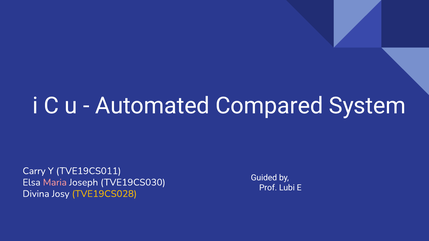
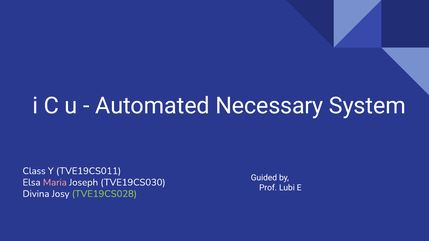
Compared: Compared -> Necessary (269, 106)
Carry: Carry -> Class (34, 171)
TVE19CS028 colour: yellow -> light green (104, 194)
